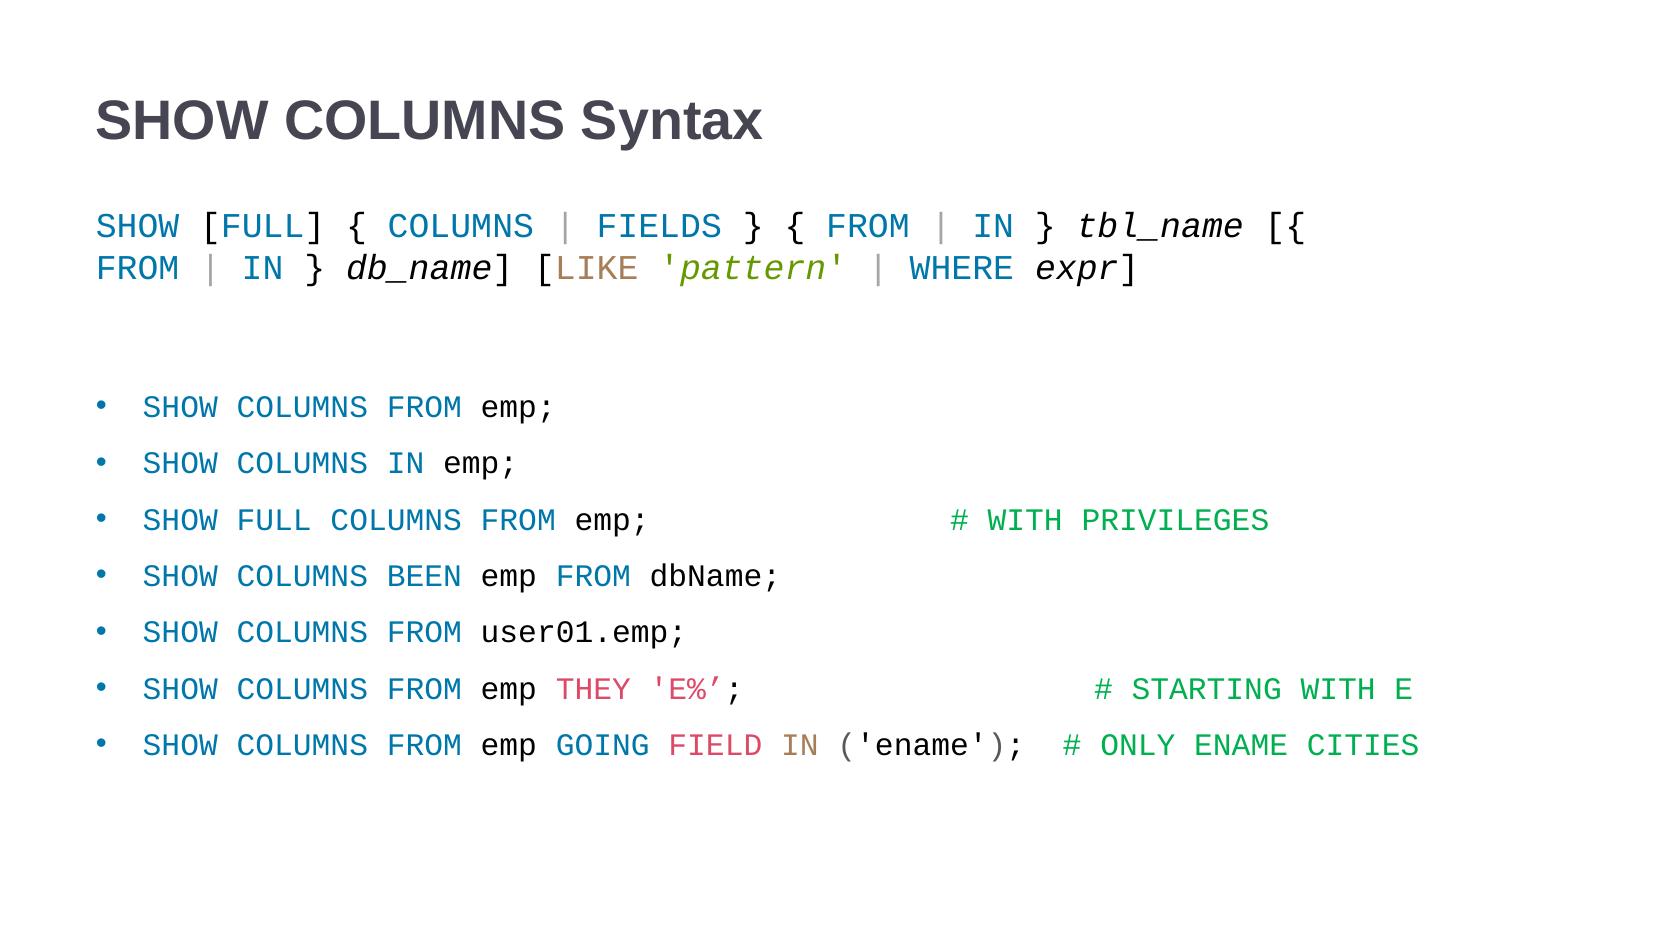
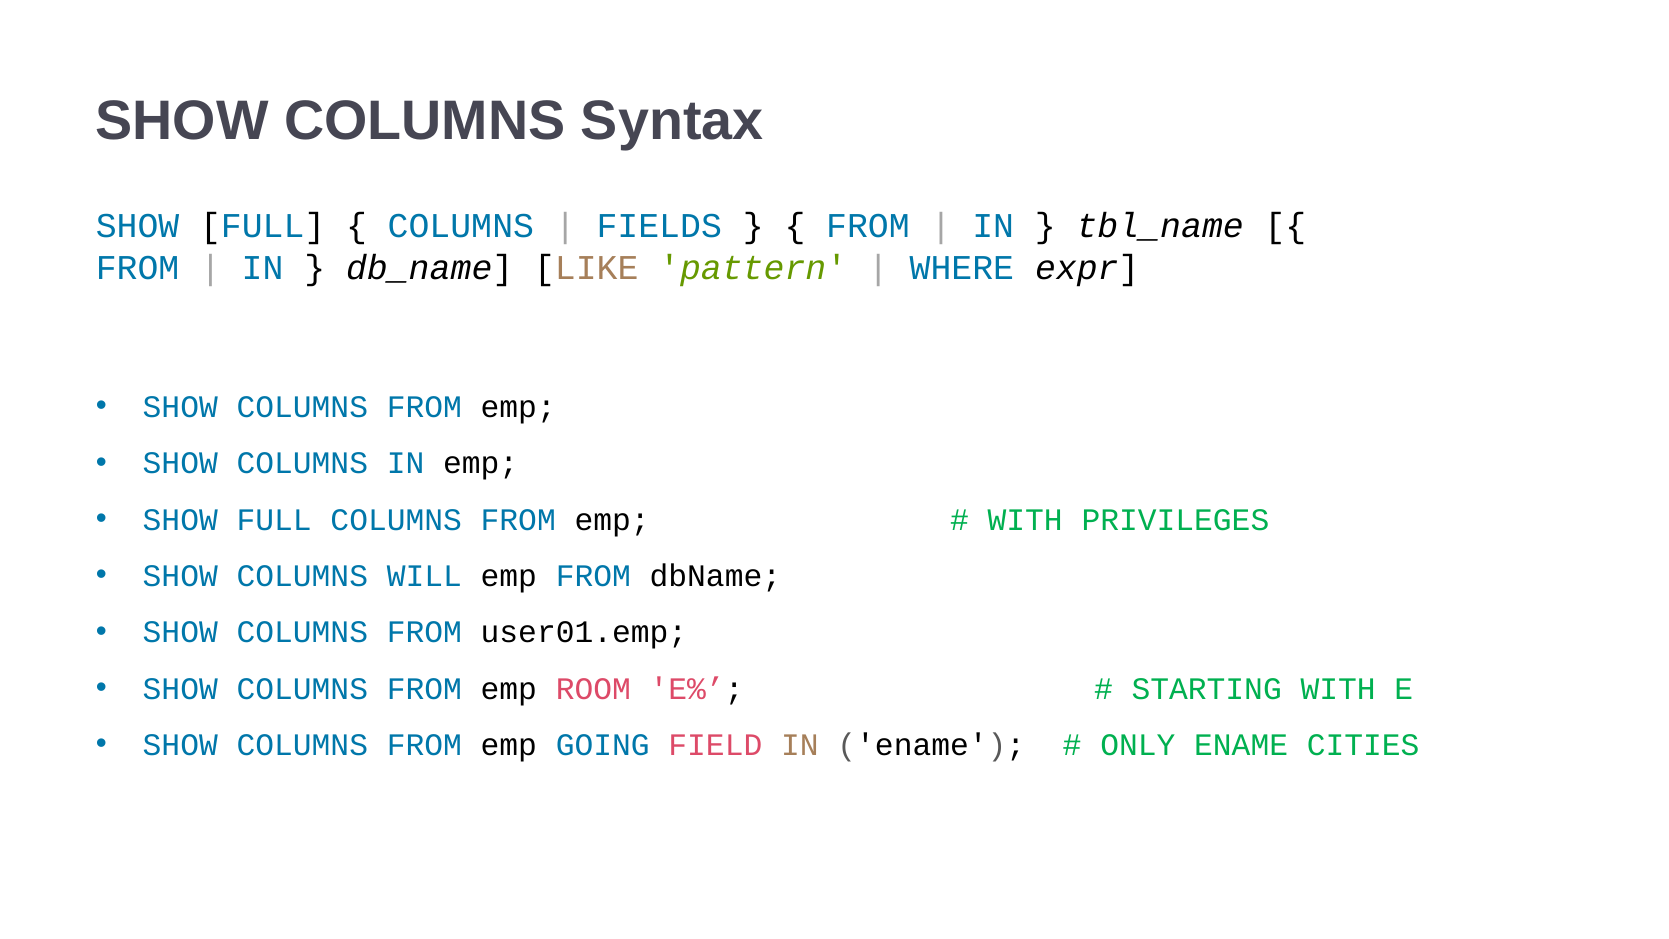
BEEN: BEEN -> WILL (424, 576)
THEY: THEY -> ROOM (593, 689)
